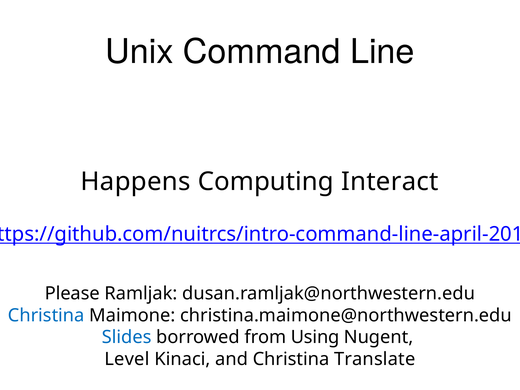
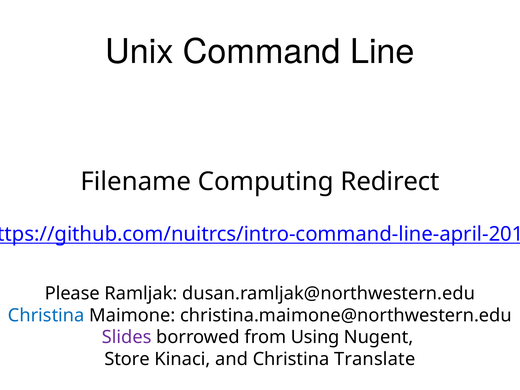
Happens: Happens -> Filename (136, 182)
Interact: Interact -> Redirect (390, 182)
Slides colour: blue -> purple (127, 337)
Level: Level -> Store (127, 359)
